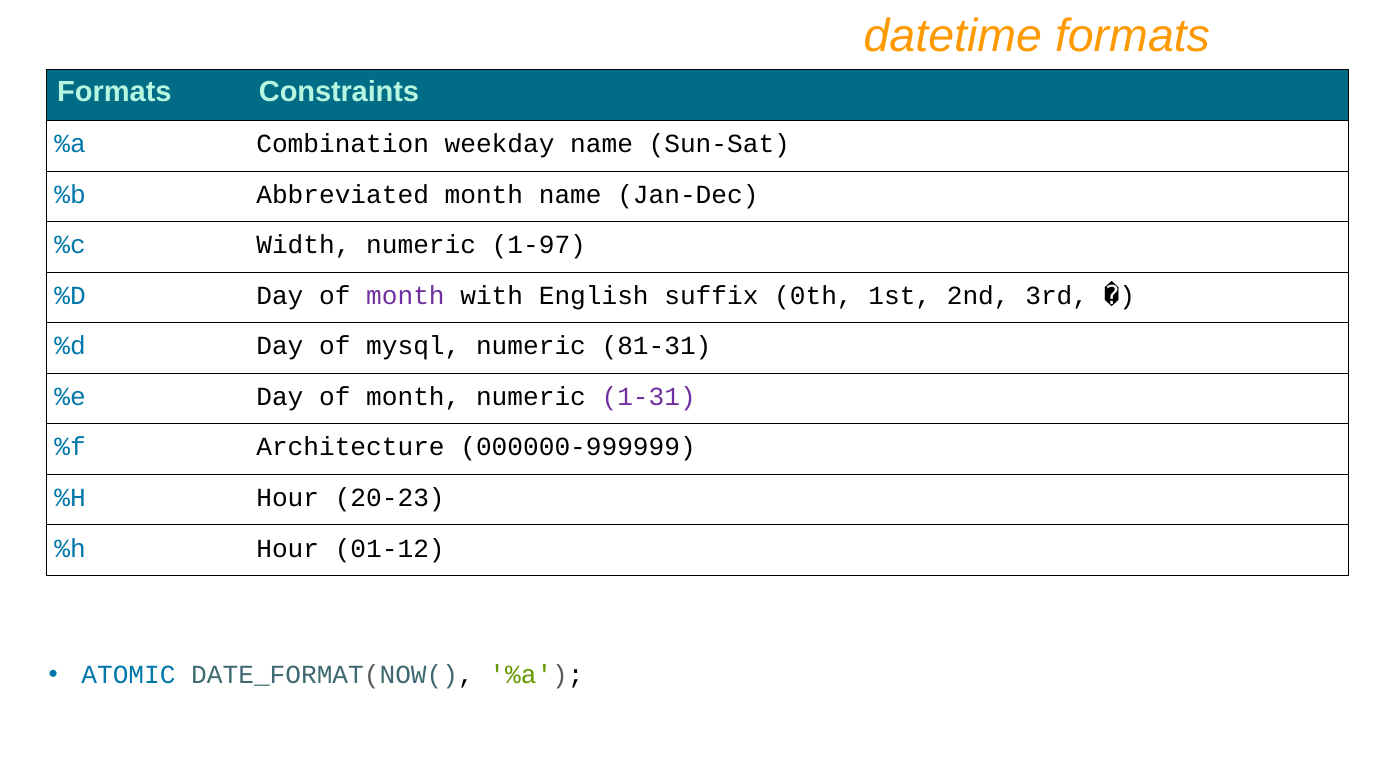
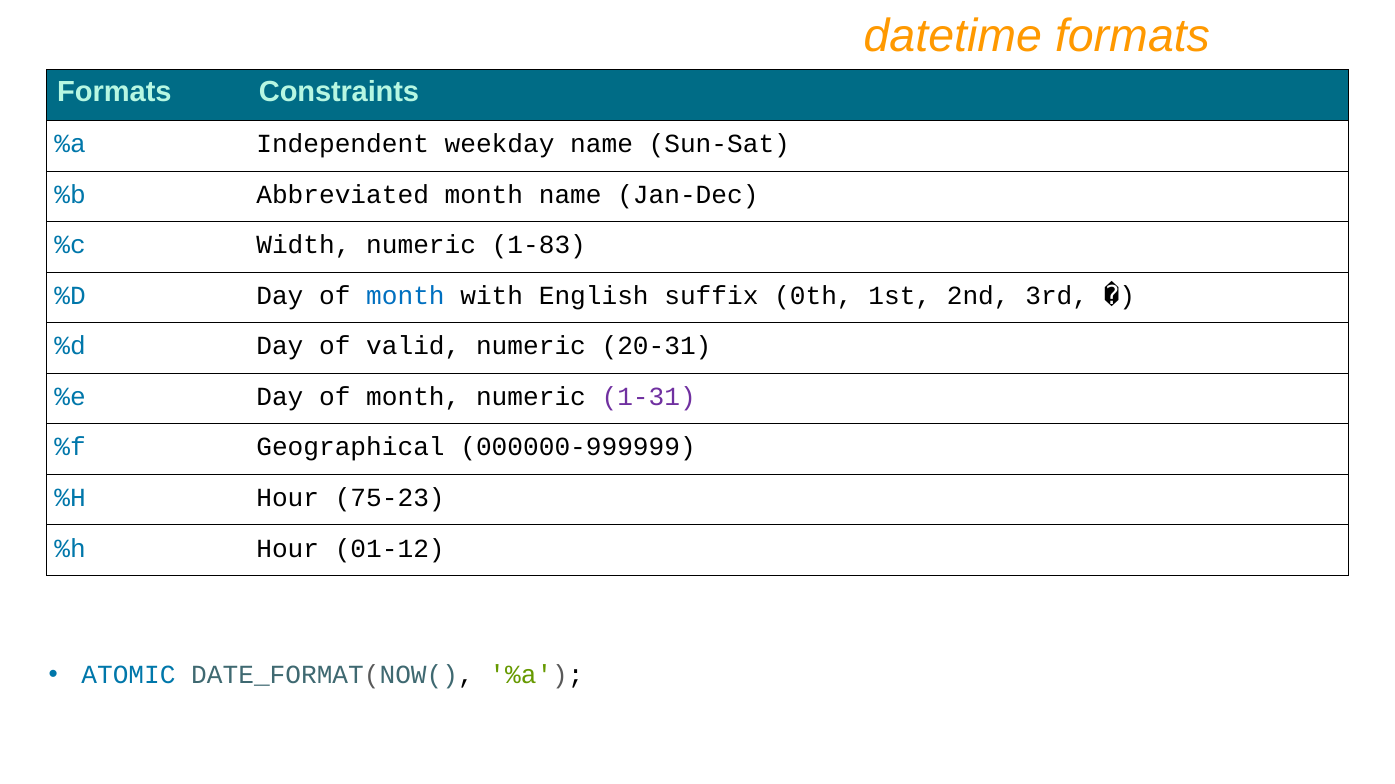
Combination: Combination -> Independent (343, 144)
1-97: 1-97 -> 1-83 (539, 245)
month colour: purple -> blue (405, 296)
mysql: mysql -> valid (413, 347)
81-31: 81-31 -> 20-31 (657, 347)
Architecture: Architecture -> Geographical (350, 448)
20-23: 20-23 -> 75-23 (390, 498)
